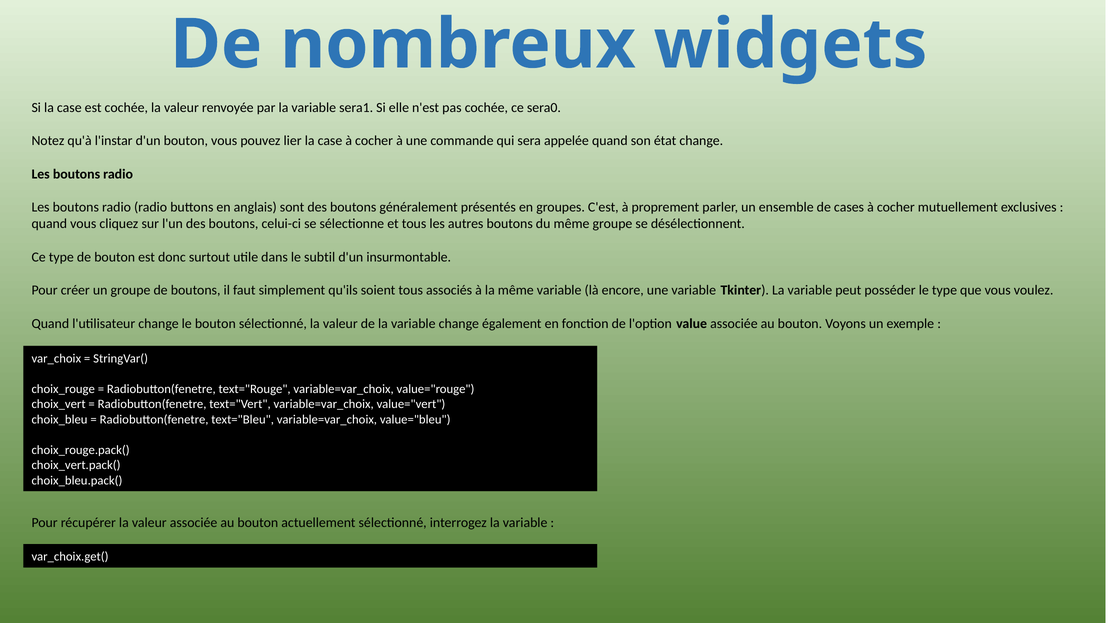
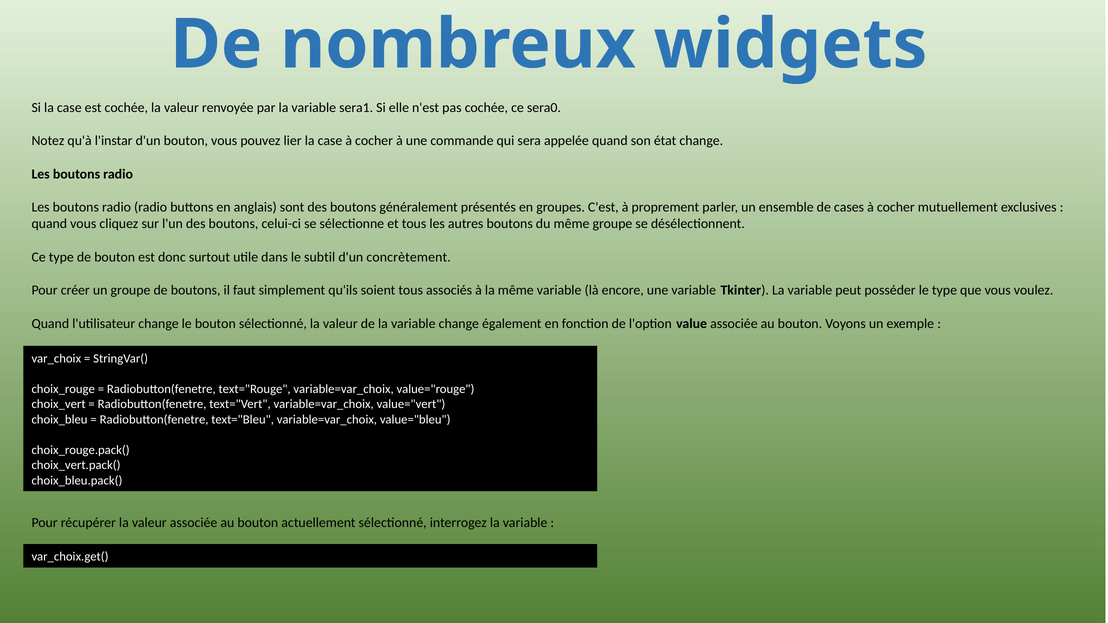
insurmontable: insurmontable -> concrètement (409, 257)
